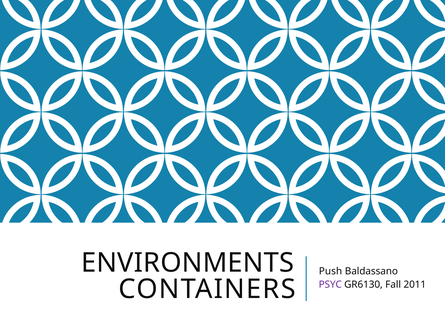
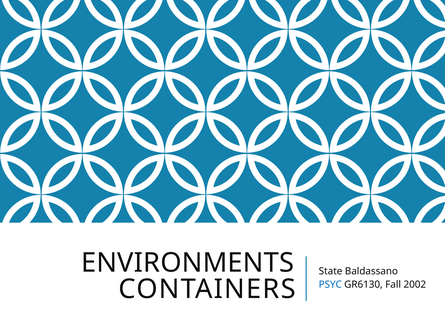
Push: Push -> State (331, 271)
PSYC colour: purple -> blue (330, 284)
2011: 2011 -> 2002 (415, 284)
